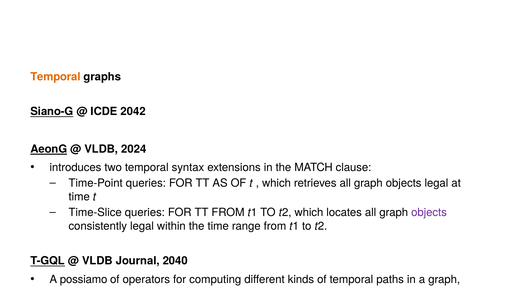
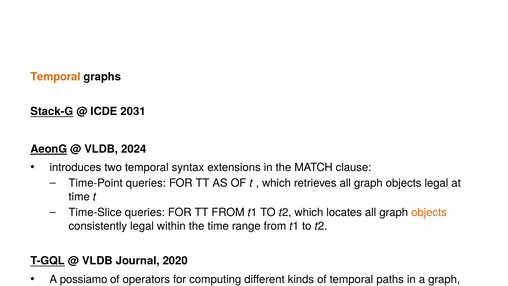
Siano-G: Siano-G -> Stack-G (52, 111)
2042: 2042 -> 2031 (133, 111)
objects colour: purple -> orange (429, 212)
2040: 2040 -> 2020 (175, 261)
